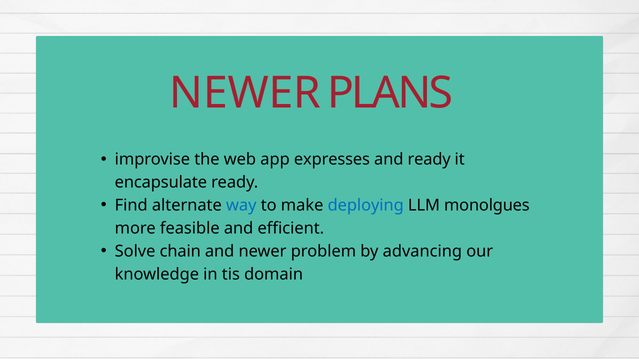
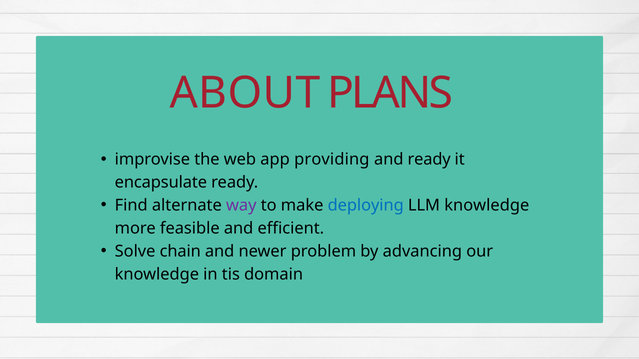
NEWER: NEWER -> ABOUT (245, 93)
expresses: expresses -> providing (332, 160)
way colour: blue -> purple (241, 206)
LLM monolgues: monolgues -> knowledge (487, 206)
